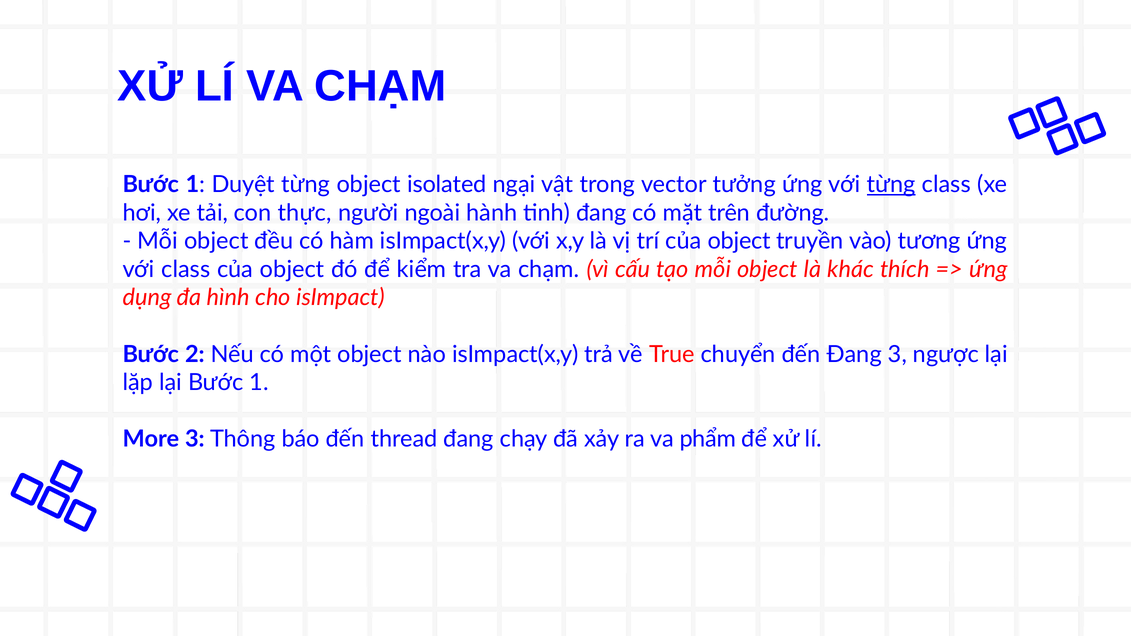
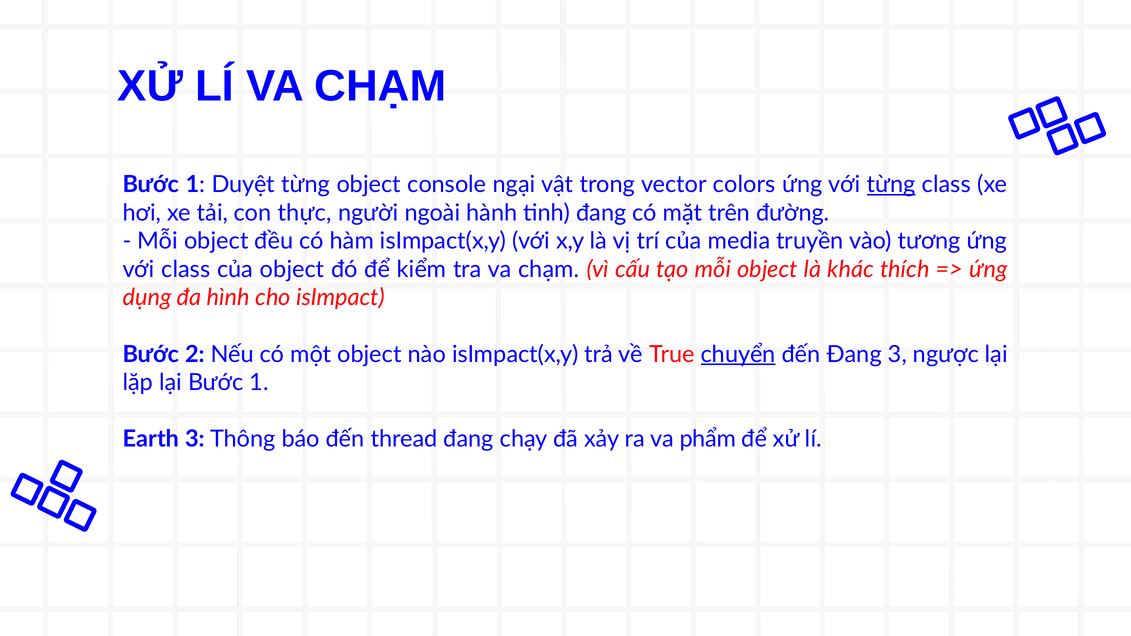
isolated: isolated -> console (447, 185)
tưởng: tưởng -> colors (744, 185)
trí của object: object -> media (739, 241)
chuyển underline: none -> present (738, 354)
More: More -> Earth (151, 439)
